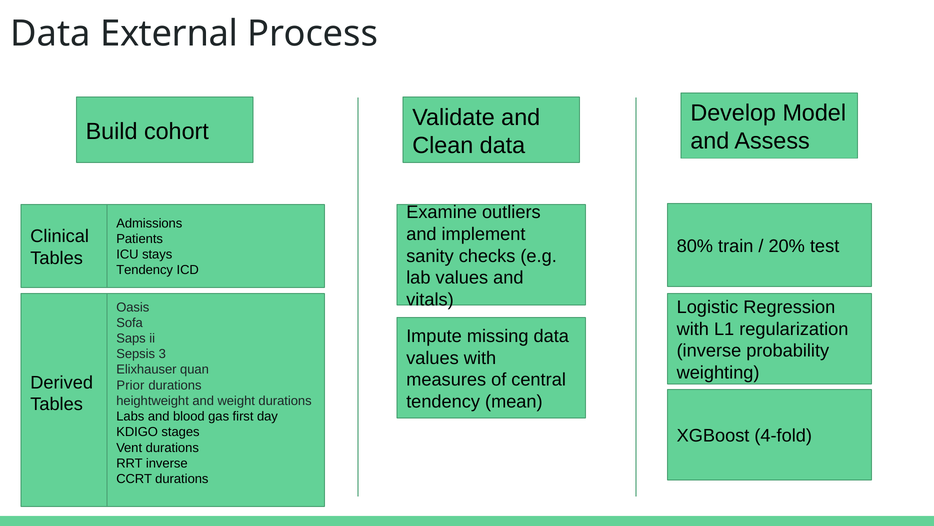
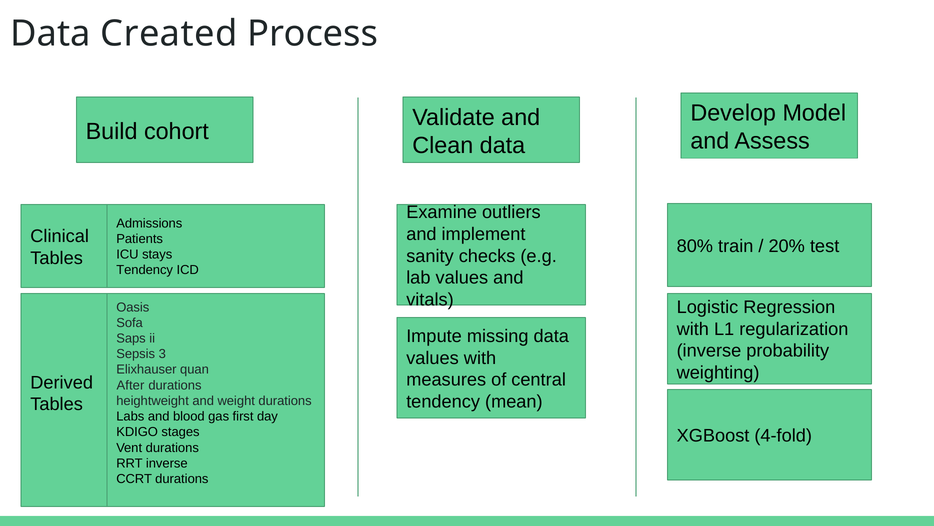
External: External -> Created (169, 34)
Prior: Prior -> After (130, 385)
